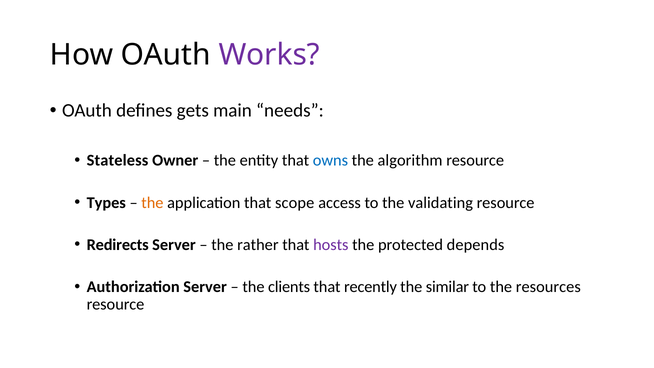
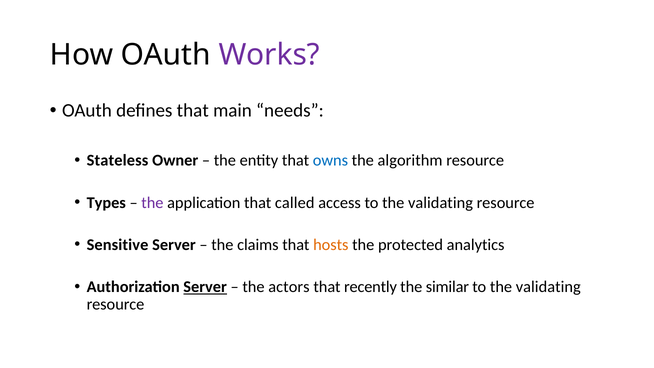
defines gets: gets -> that (193, 111)
the colour: orange -> purple (152, 203)
scope: scope -> called (295, 203)
Redirects: Redirects -> Sensitive (118, 245)
rather: rather -> claims (258, 245)
hosts colour: purple -> orange (331, 245)
depends: depends -> analytics (476, 245)
Server underline: none -> present (205, 287)
clients: clients -> actors (289, 287)
resources: resources -> validating (548, 287)
